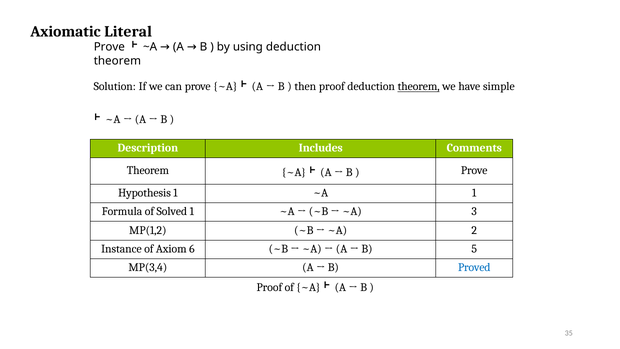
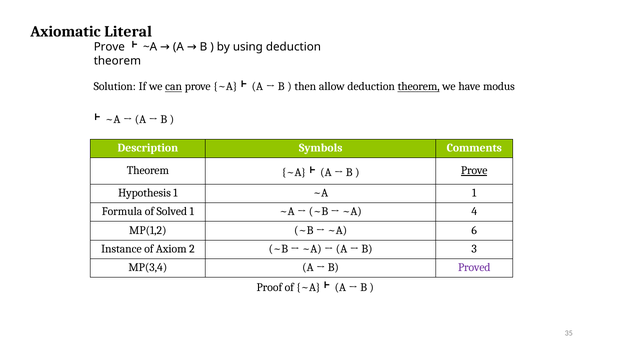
can underline: none -> present (174, 87)
then proof: proof -> allow (332, 87)
simple: simple -> modus (499, 87)
Includes: Includes -> Symbols (321, 148)
Prove underline: none -> present (474, 170)
3: 3 -> 4 (474, 211)
2: 2 -> 6 (474, 230)
6: 6 -> 2 (192, 249)
5: 5 -> 3 (474, 249)
Proved colour: blue -> purple (474, 267)
